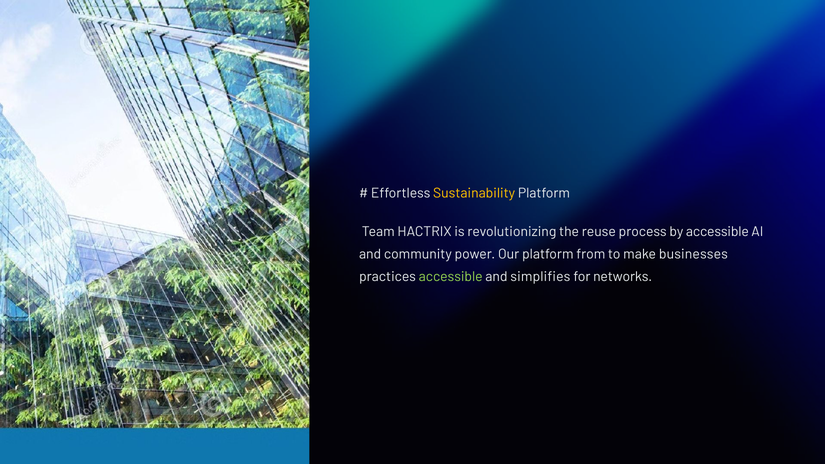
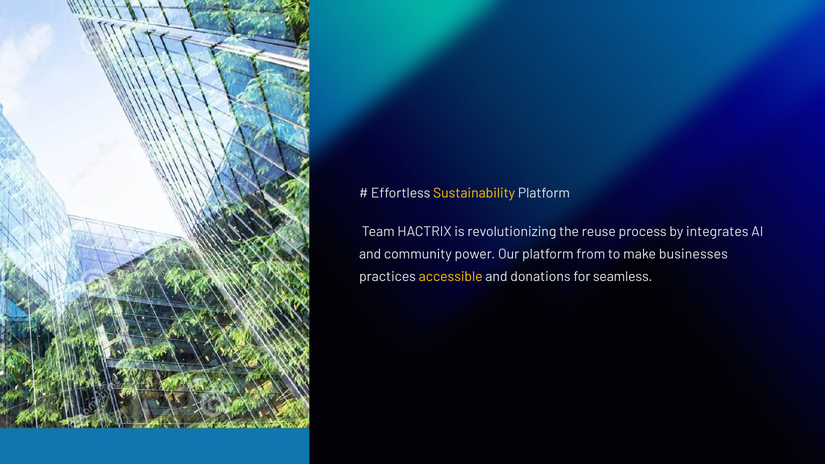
by accessible: accessible -> integrates (717, 232)
accessible colour: light green -> yellow (451, 277)
simplifies: simplifies -> donations (540, 277)
networks: networks -> seamless (623, 277)
